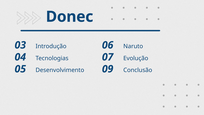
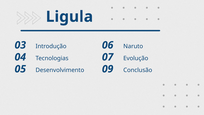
Donec: Donec -> Ligula (69, 17)
